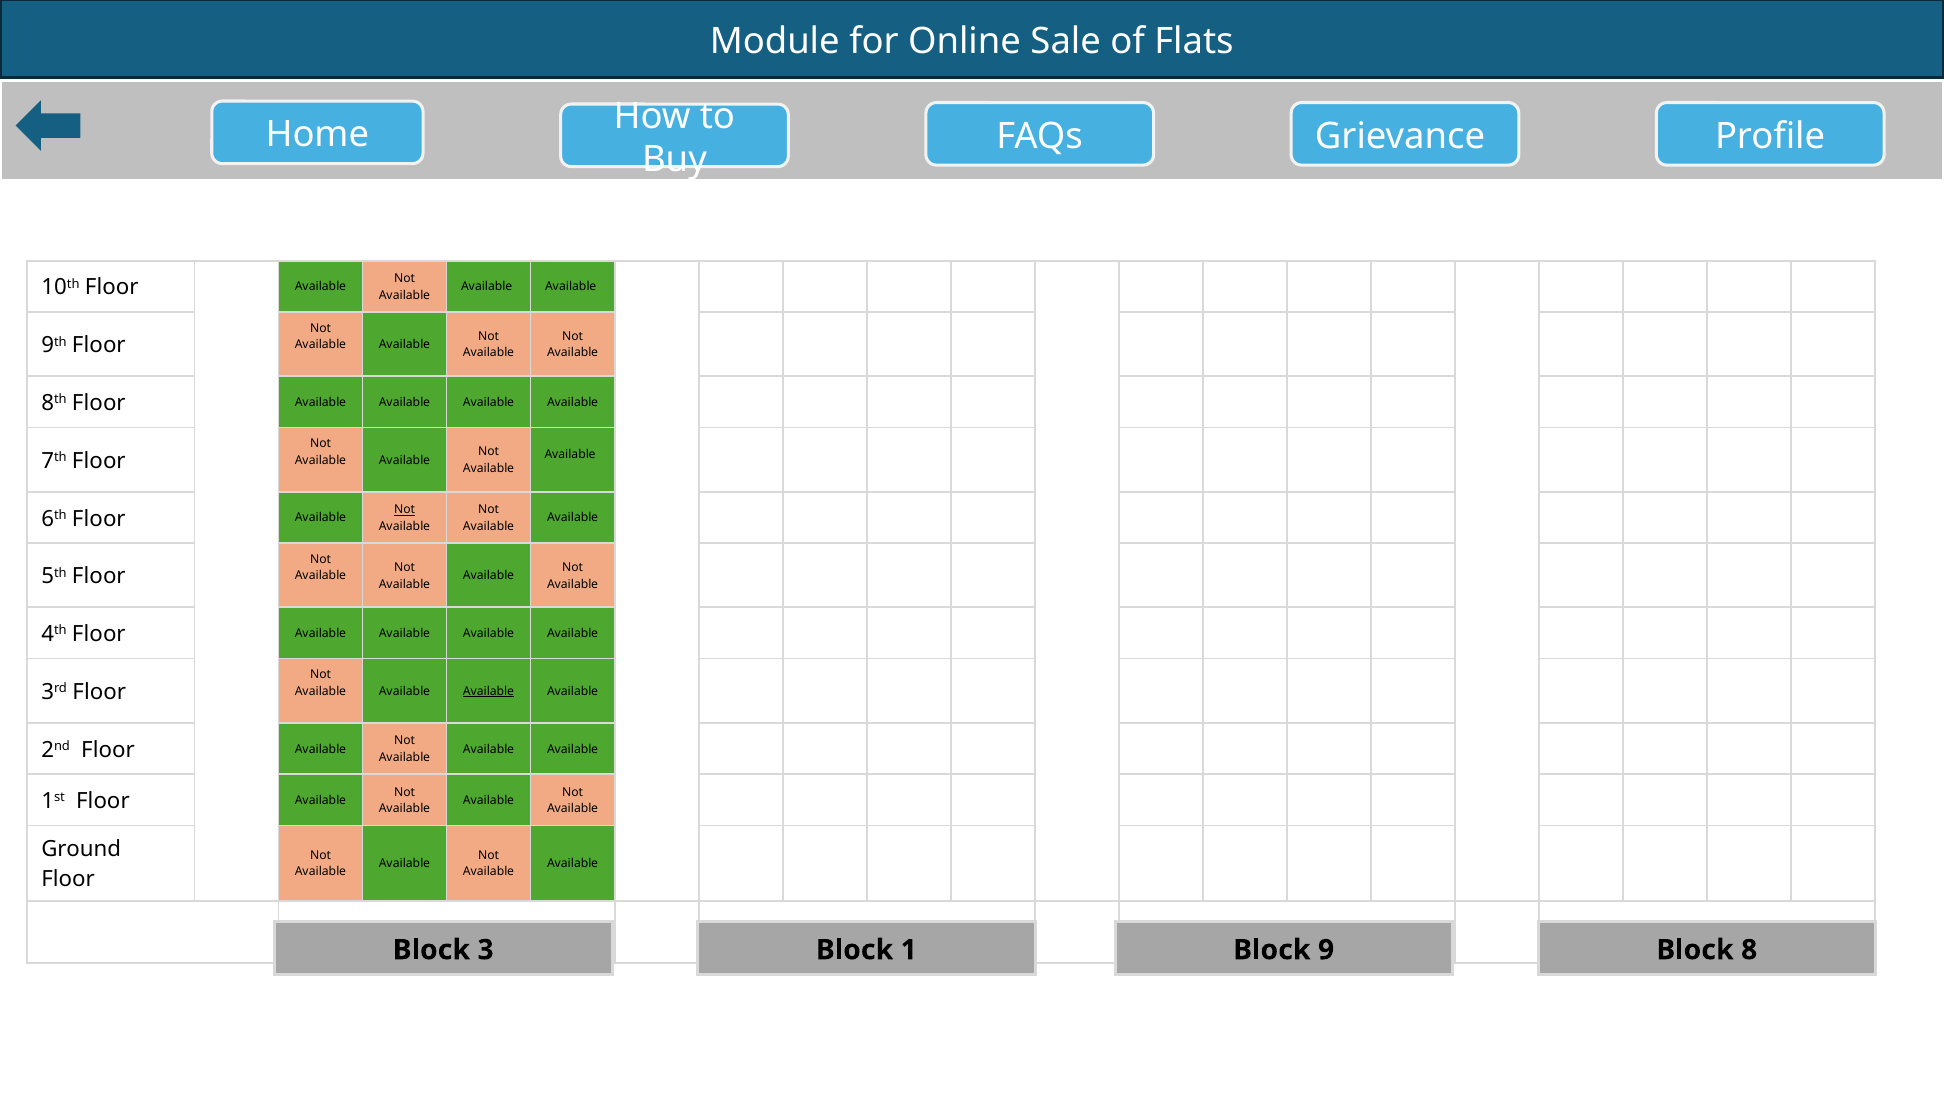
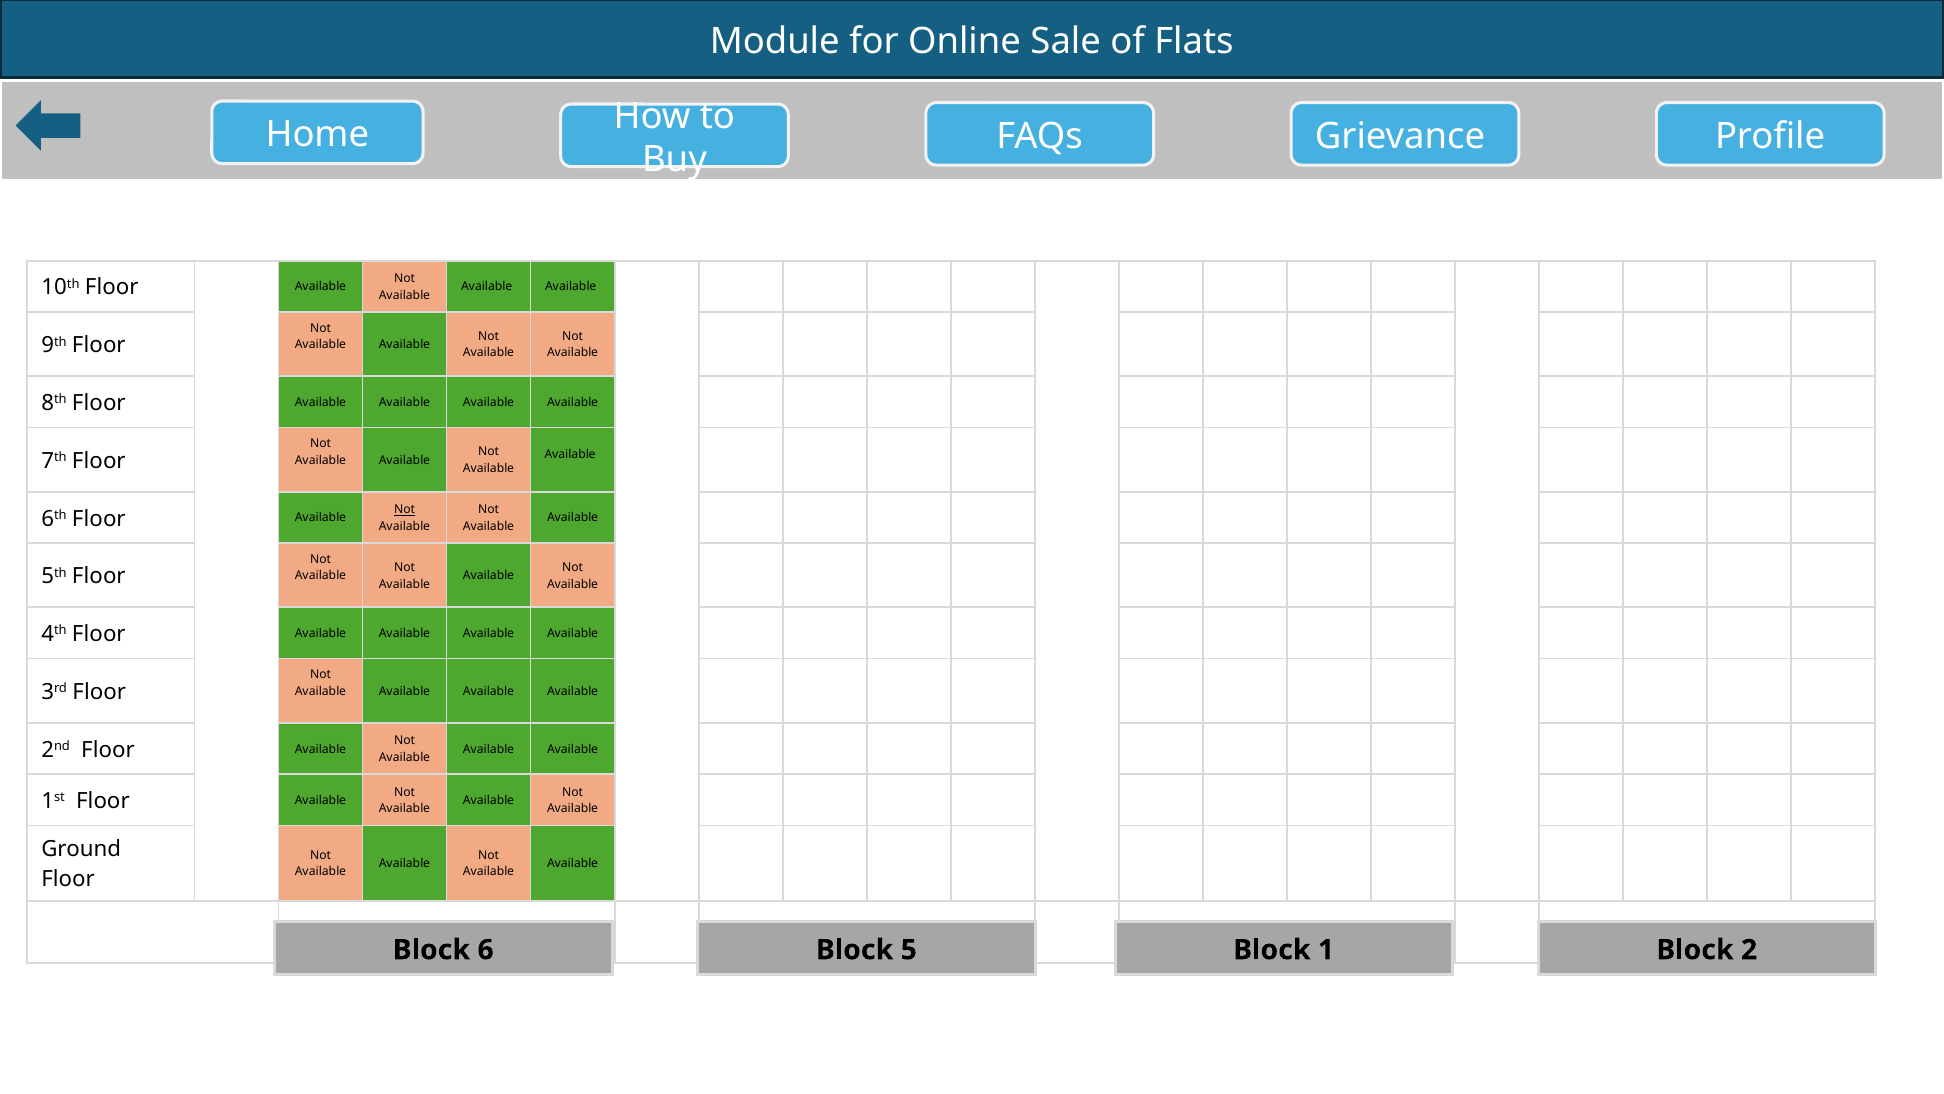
Available underline: present -> none (489, 691)
Block 3: 3 -> 6 (486, 949)
Block 1: 1 -> 5 (909, 949)
Block 9: 9 -> 1 (1326, 949)
Block 8: 8 -> 2 (1749, 949)
